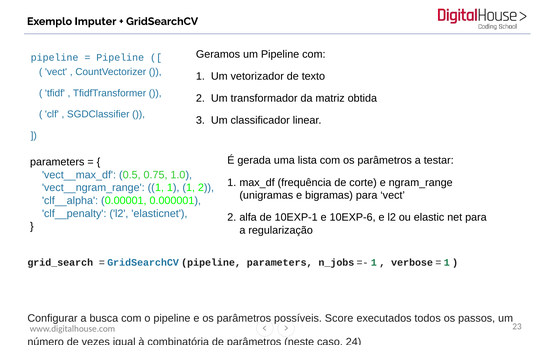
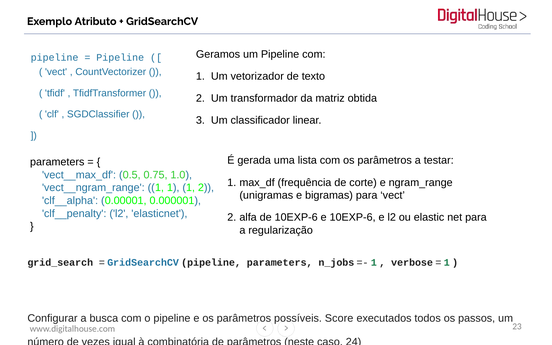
Imputer: Imputer -> Atributo (96, 21)
de 10EXP-1: 10EXP-1 -> 10EXP-6 (296, 217)
